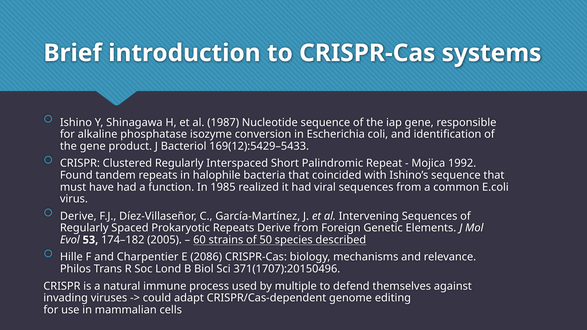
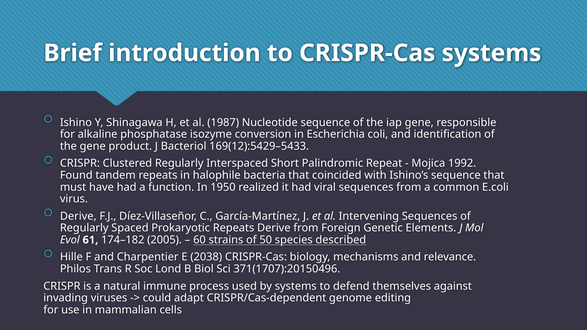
1985: 1985 -> 1950 (223, 187)
53: 53 -> 61 (90, 240)
2086: 2086 -> 2038 (206, 257)
by multiple: multiple -> systems (296, 286)
